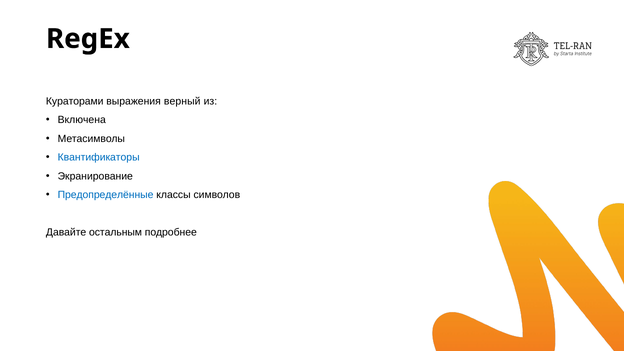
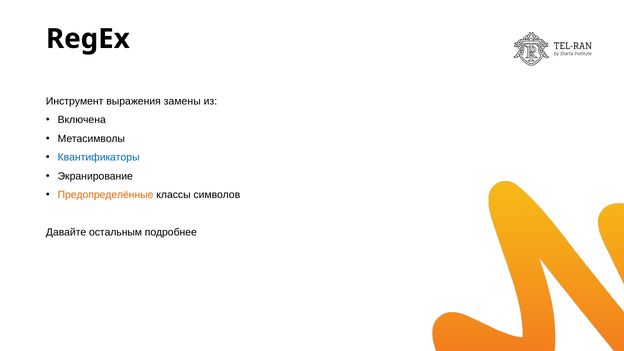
Кураторами: Кураторами -> Инструмент (75, 101)
верный: верный -> замены (182, 101)
Предопределённые colour: blue -> orange (106, 195)
